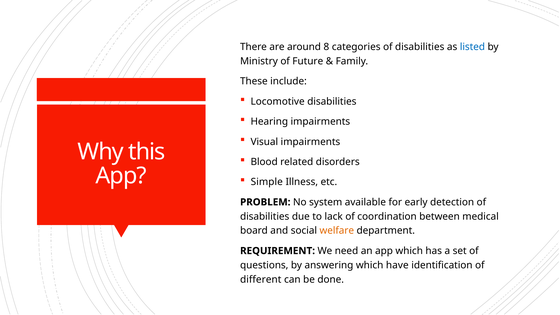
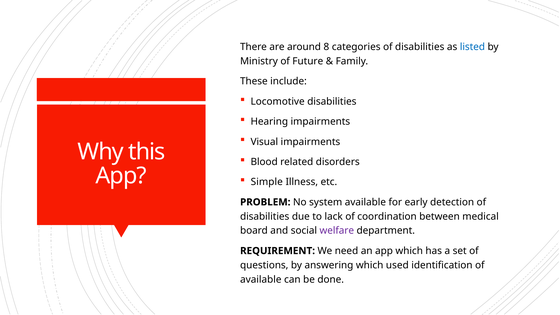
welfare colour: orange -> purple (337, 231)
have: have -> used (397, 265)
different: different -> available (261, 279)
